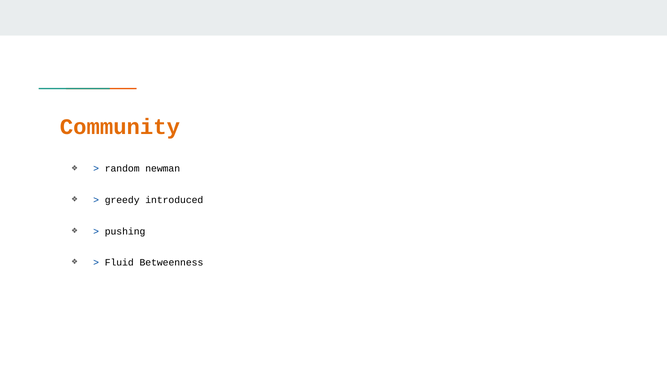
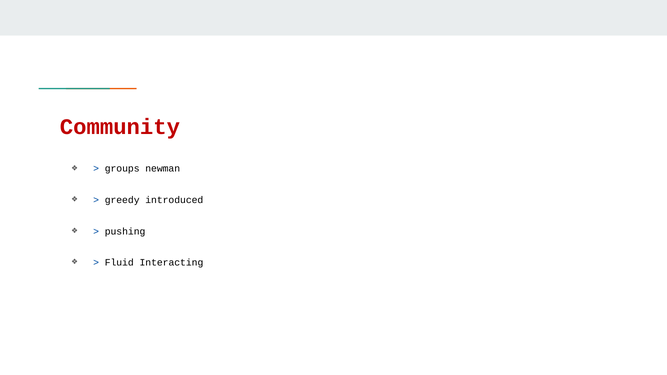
Community colour: orange -> red (120, 127)
random: random -> groups (122, 169)
Betweenness: Betweenness -> Interacting (171, 263)
